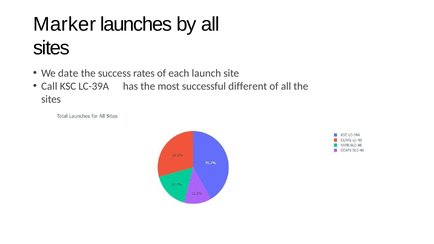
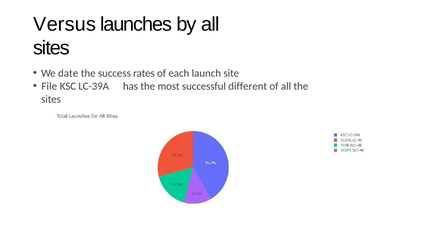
Marker: Marker -> Versus (65, 24)
Call: Call -> File (49, 86)
